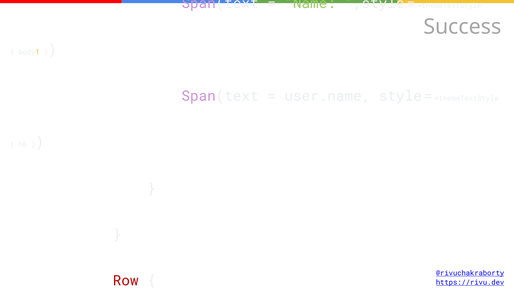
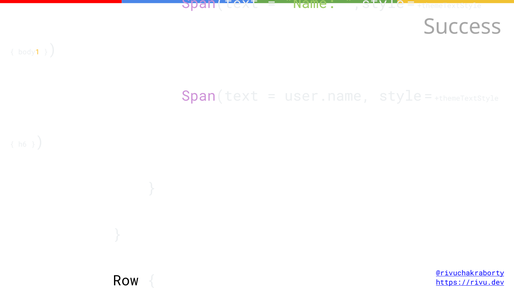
Row colour: red -> black (126, 281)
